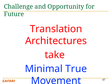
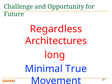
Translation: Translation -> Regardless (56, 29)
take: take -> long (55, 55)
